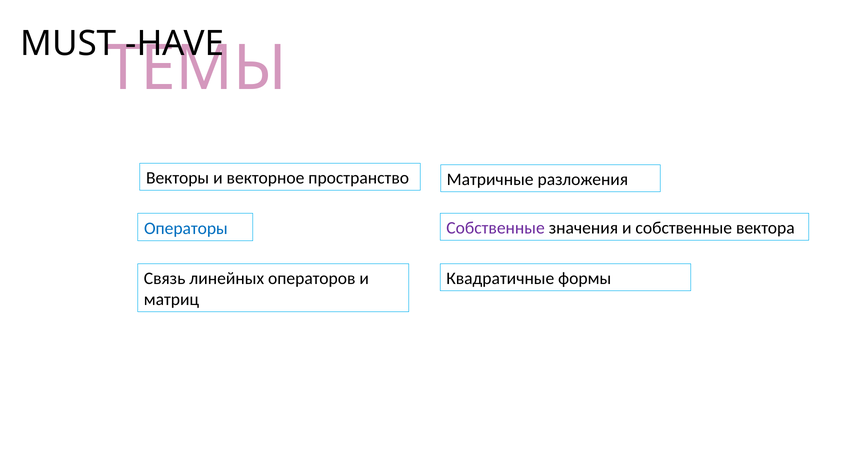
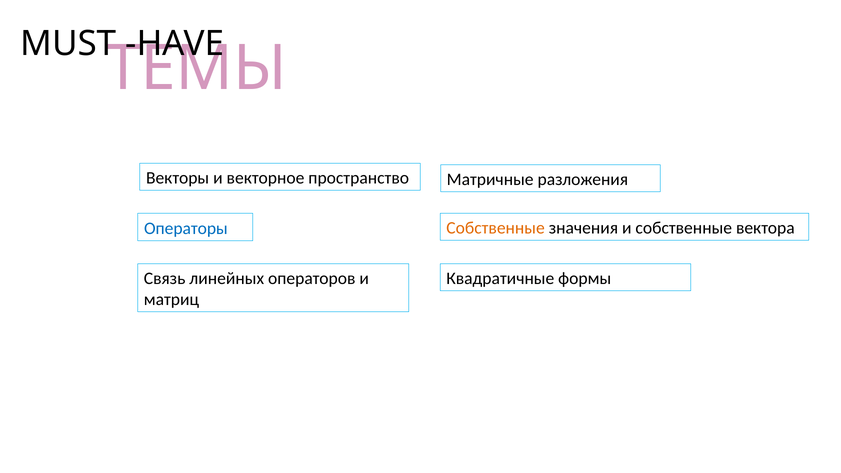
Собственные colour: purple -> orange (496, 228)
